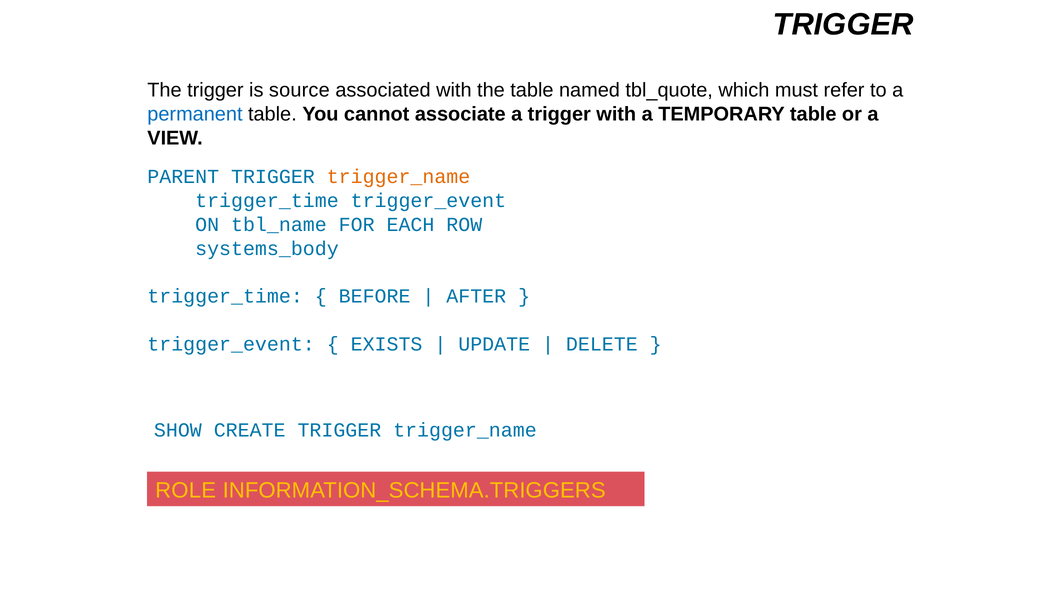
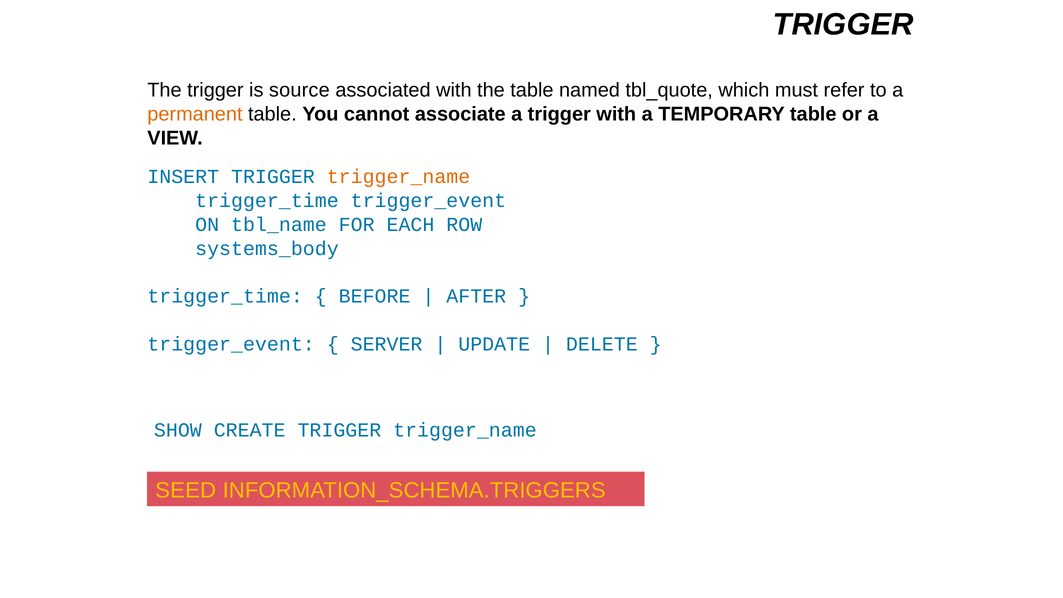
permanent colour: blue -> orange (195, 114)
PARENT: PARENT -> INSERT (183, 177)
EXISTS: EXISTS -> SERVER (387, 344)
ROLE: ROLE -> SEED (186, 491)
